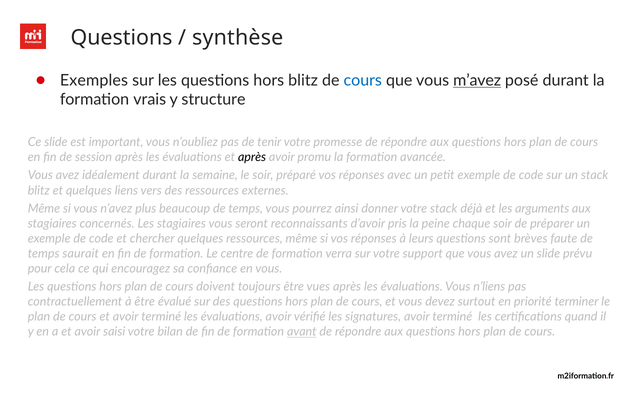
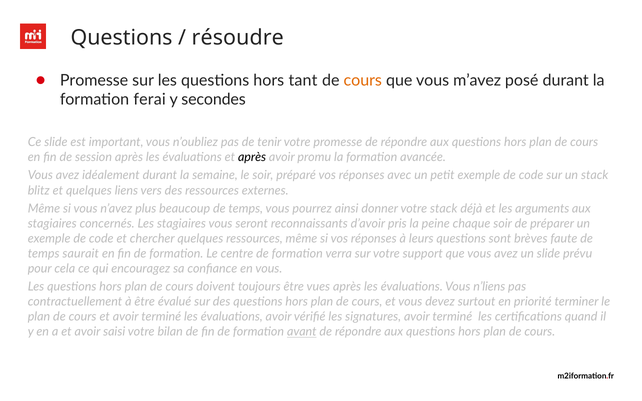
synthèse: synthèse -> résoudre (238, 38)
Exemples: Exemples -> Promesse (94, 80)
hors blitz: blitz -> tant (303, 80)
cours colour: blue -> orange (363, 80)
m’avez underline: present -> none (477, 80)
vrais: vrais -> ferai (150, 100)
structure: structure -> secondes (214, 100)
